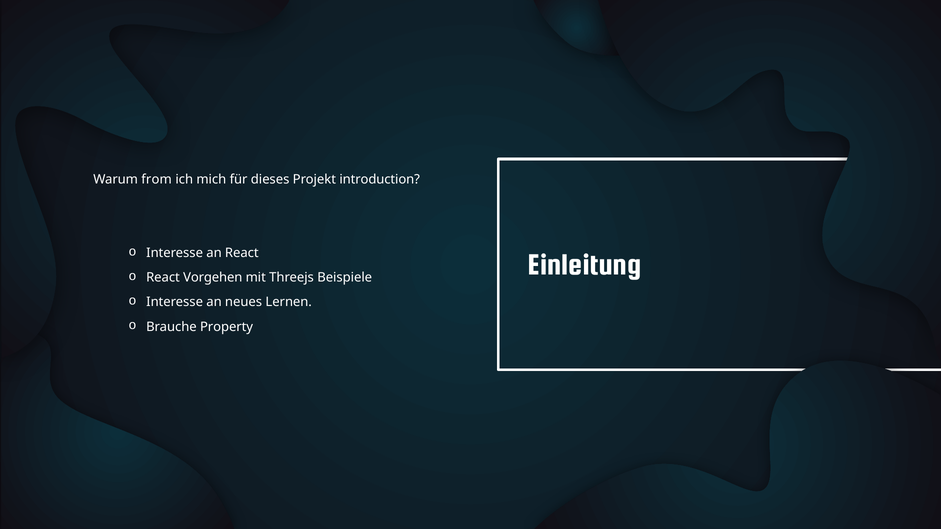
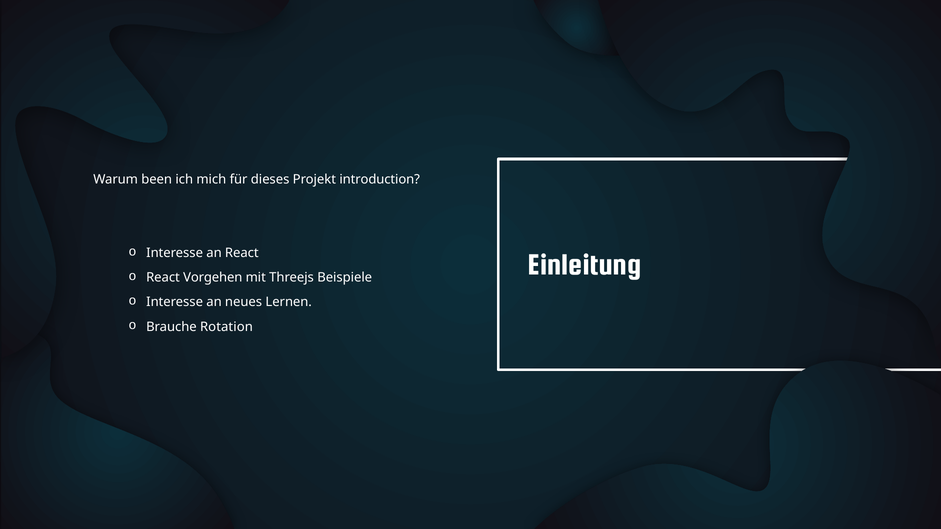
from: from -> been (157, 180)
Property: Property -> Rotation (226, 327)
